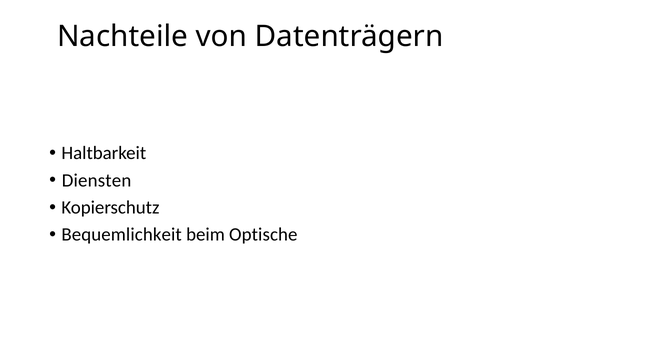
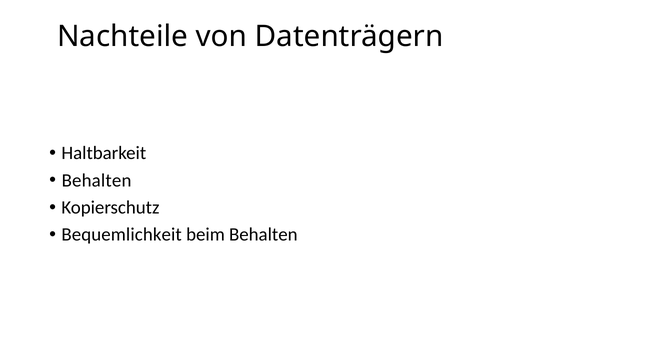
Diensten: Diensten -> Behalten (97, 180)
beim Optische: Optische -> Behalten (263, 235)
